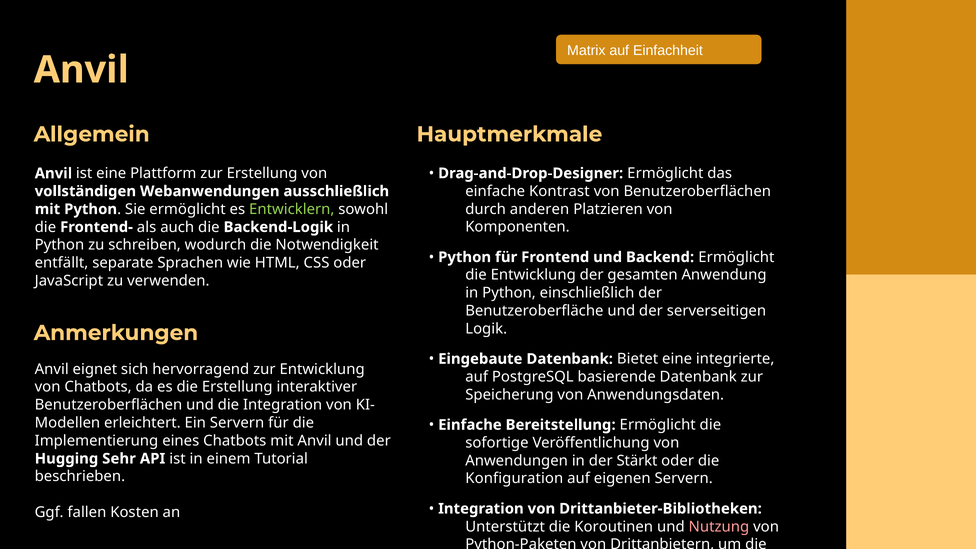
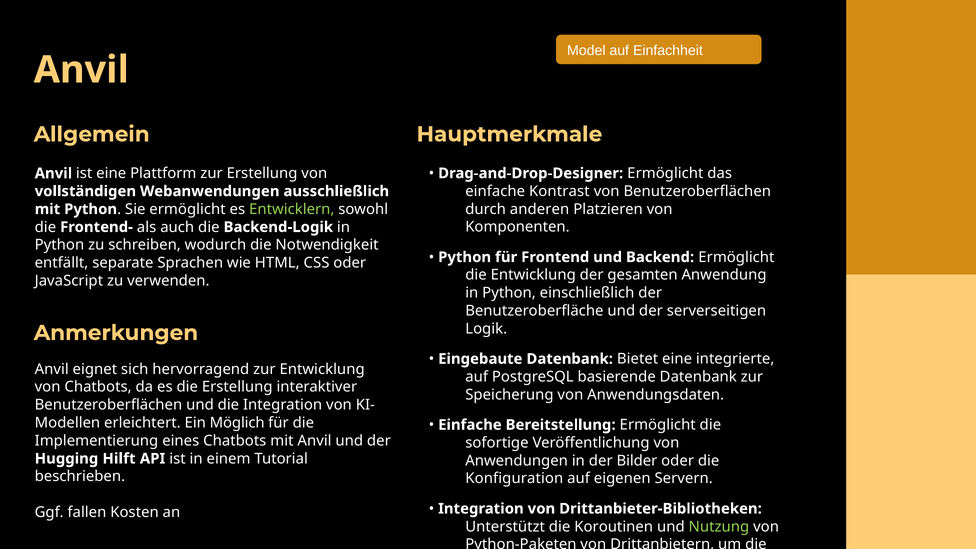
Matrix: Matrix -> Model (586, 50)
Ein Servern: Servern -> Möglich (237, 423)
Sehr: Sehr -> Hilft (119, 459)
Stärkt: Stärkt -> Bilder (637, 461)
Nutzung colour: pink -> light green (719, 527)
